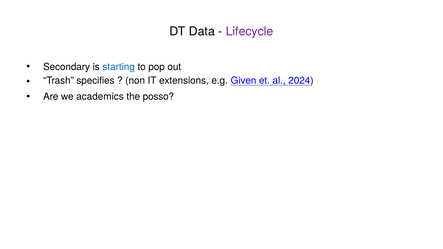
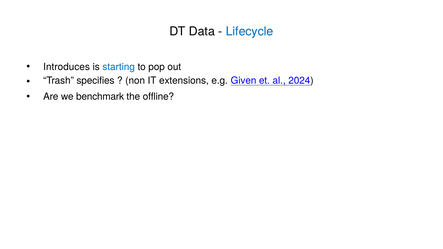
Lifecycle colour: purple -> blue (250, 32)
Secondary: Secondary -> Introduces (67, 67)
academics: academics -> benchmark (100, 97)
posso: posso -> offline (158, 97)
